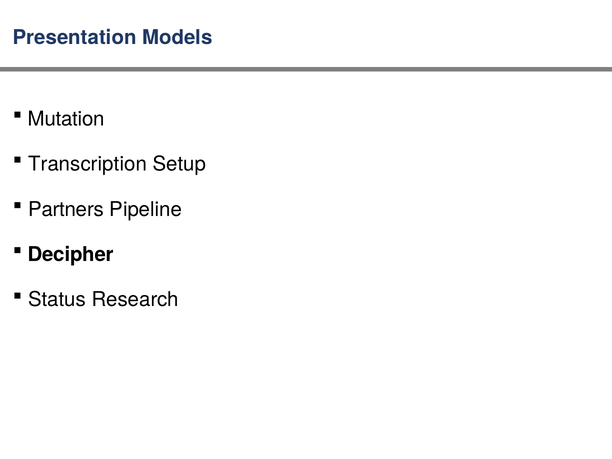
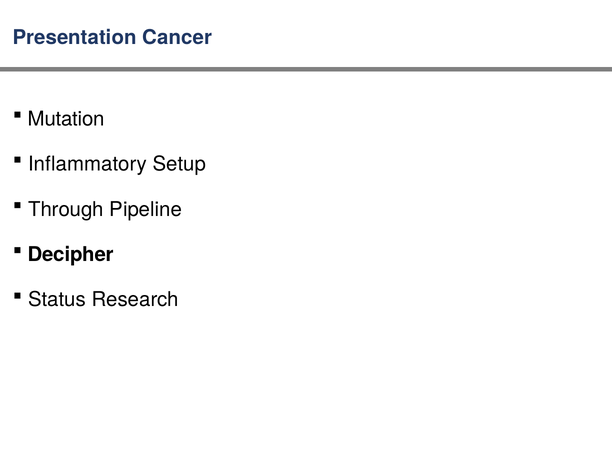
Models: Models -> Cancer (177, 37)
Transcription: Transcription -> Inflammatory (88, 164)
Partners: Partners -> Through (66, 209)
